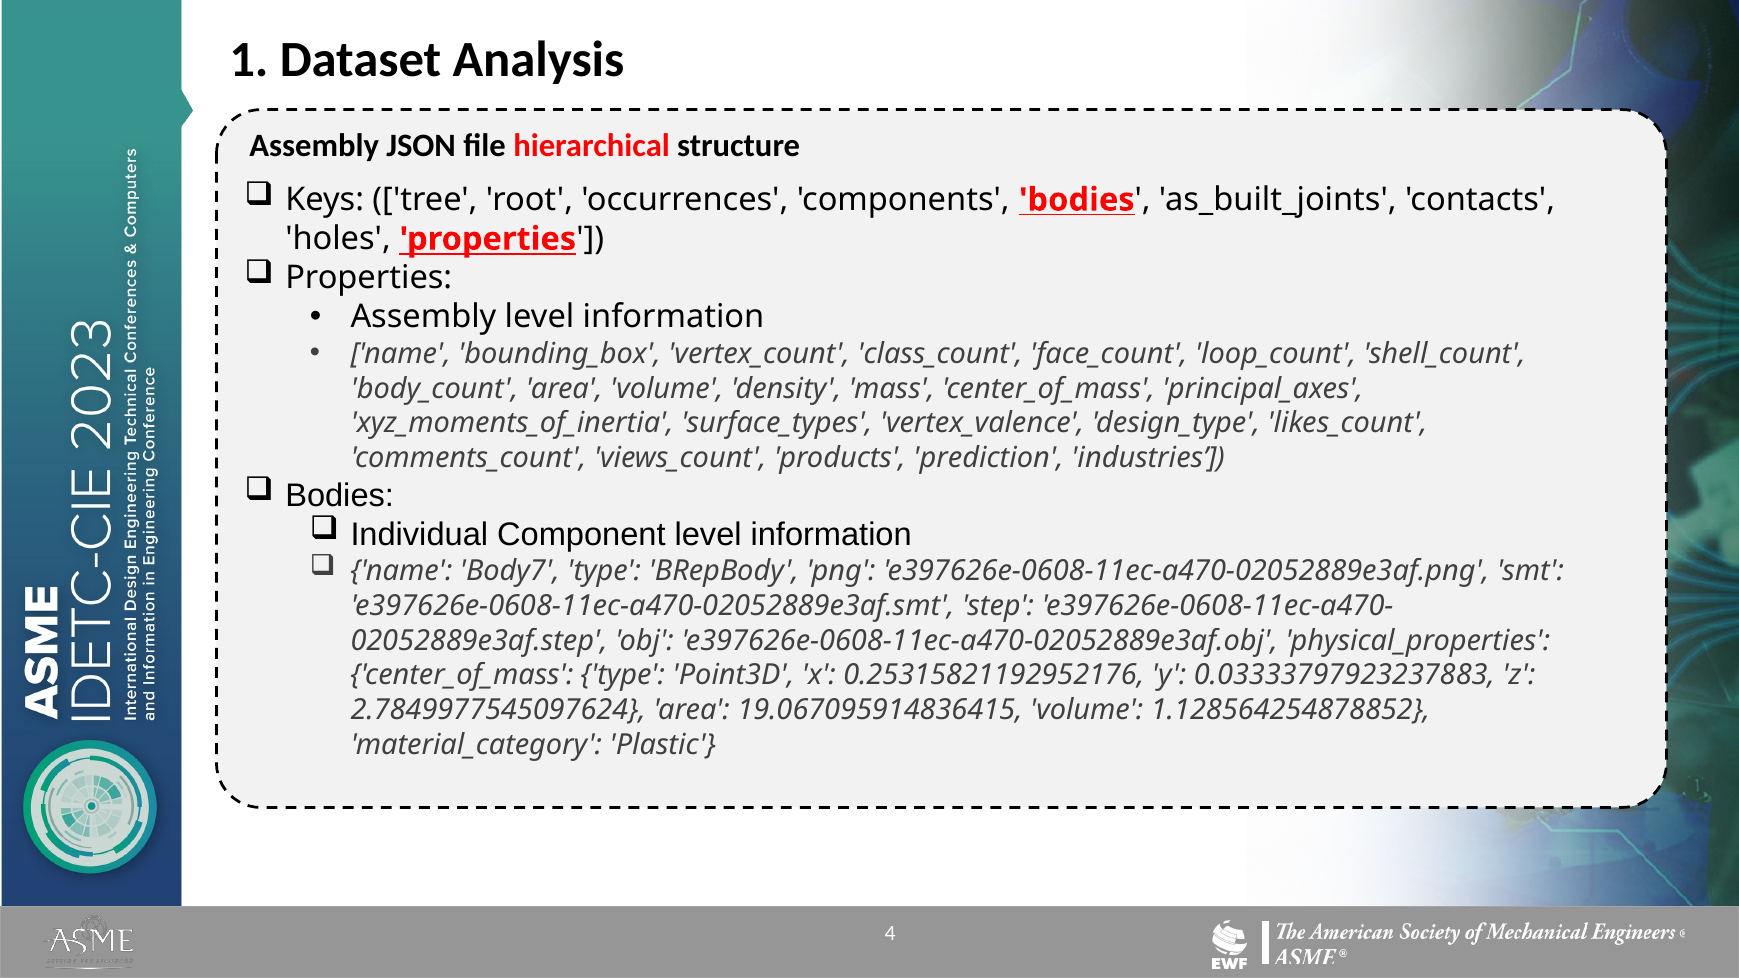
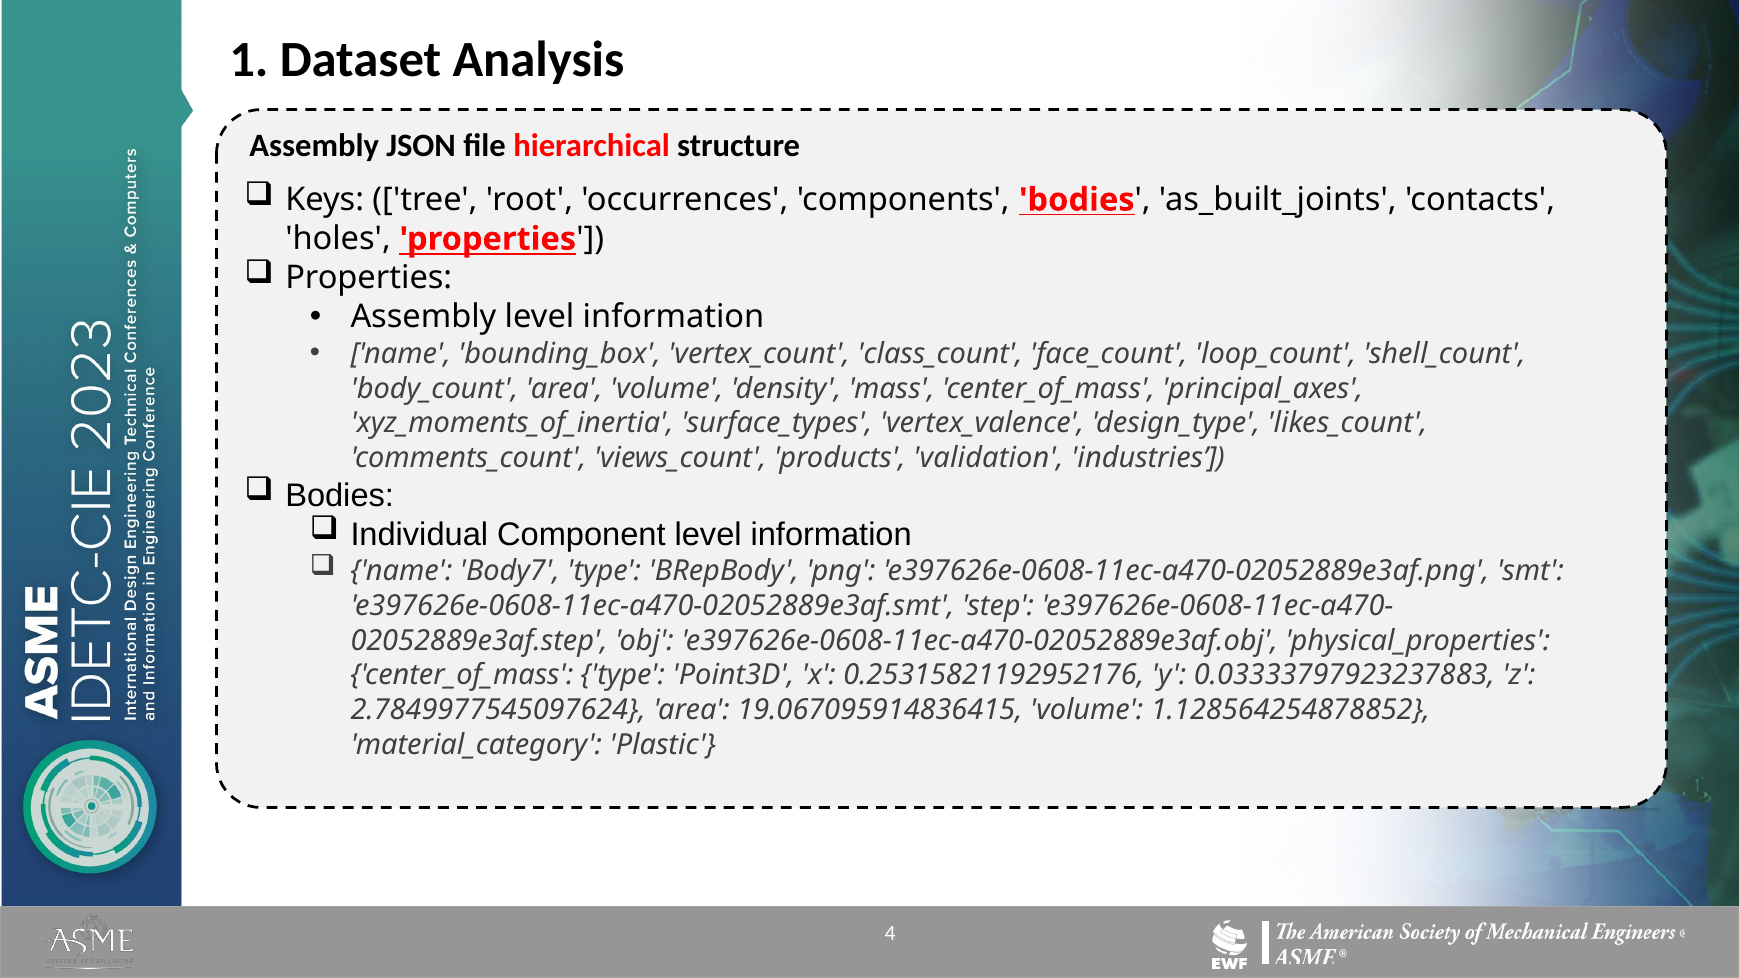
prediction: prediction -> validation (988, 458)
